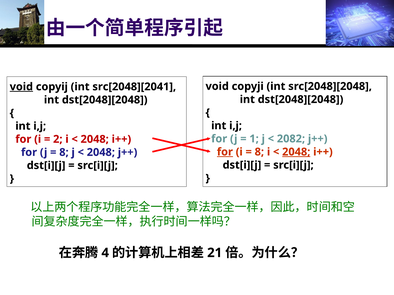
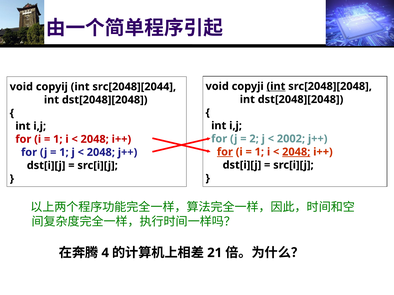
int underline: none -> present (276, 86)
void underline: present -> none (21, 87)
src[2048][2041: src[2048][2041 -> src[2048][2044 (134, 87)
1: 1 -> 2 (254, 139)
2082: 2082 -> 2002 (291, 139)
2: 2 -> 1 (58, 139)
8: 8 -> 1 (259, 152)
8: 8 -> 1 (64, 153)
